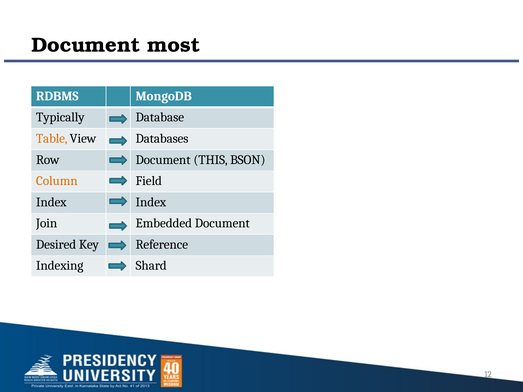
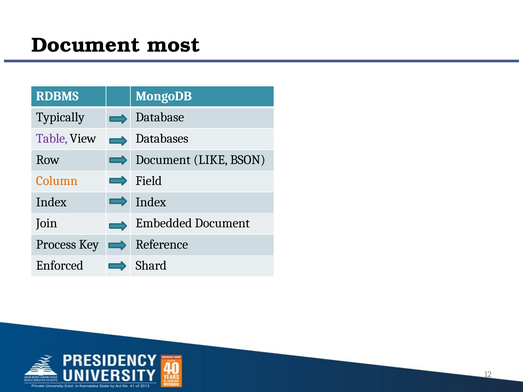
Table colour: orange -> purple (52, 139)
THIS: THIS -> LIKE (211, 160)
Desired: Desired -> Process (56, 245)
Indexing: Indexing -> Enforced (60, 266)
